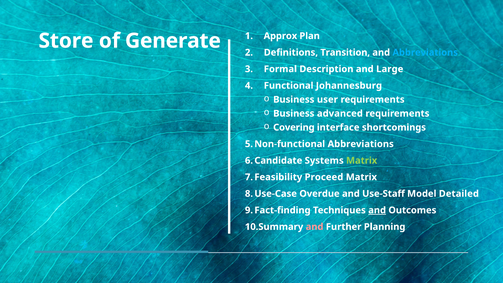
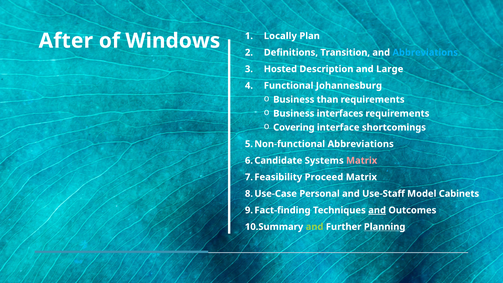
Store: Store -> After (66, 41)
Generate: Generate -> Windows (173, 41)
Approx: Approx -> Locally (280, 36)
Formal: Formal -> Hosted (280, 69)
user: user -> than (328, 100)
advanced: advanced -> interfaces (340, 113)
Matrix colour: light green -> pink (362, 160)
Overdue: Overdue -> Personal (320, 194)
Detailed: Detailed -> Cabinets (459, 194)
and colour: pink -> light green (315, 227)
Planning underline: none -> present (385, 227)
